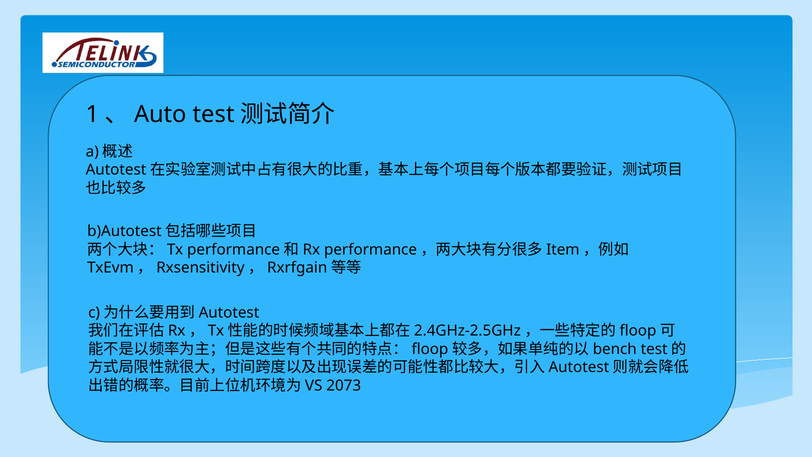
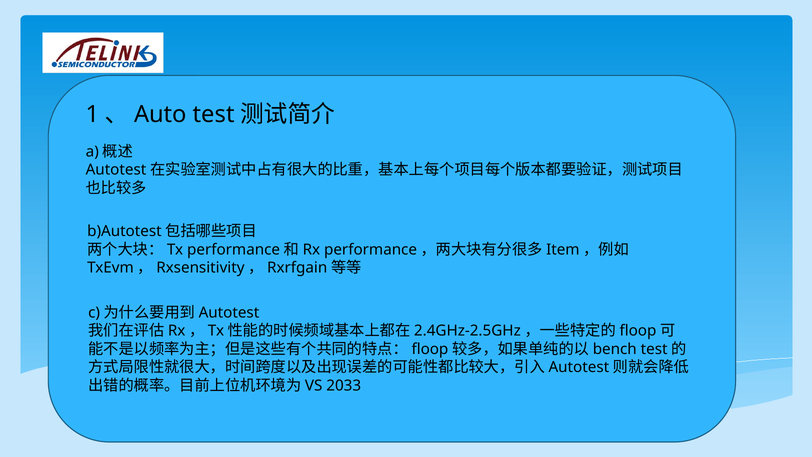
2073: 2073 -> 2033 (344, 385)
